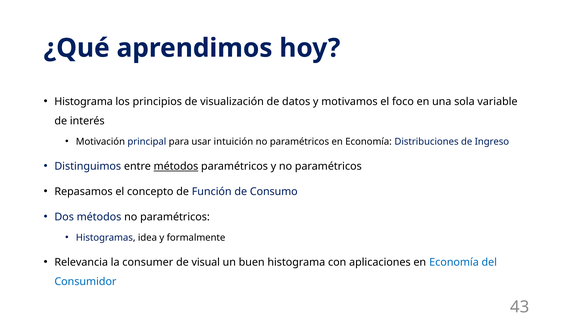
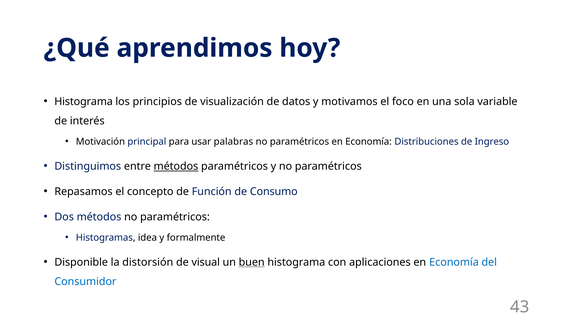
intuición: intuición -> palabras (233, 142)
Relevancia: Relevancia -> Disponible (81, 262)
consumer: consumer -> distorsión (148, 262)
buen underline: none -> present (252, 262)
